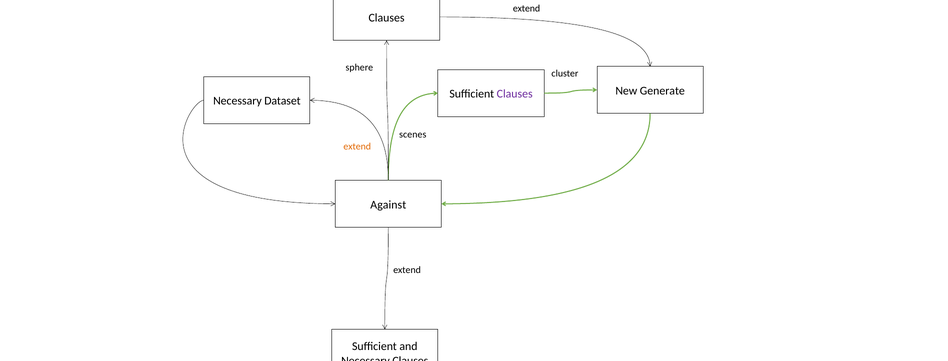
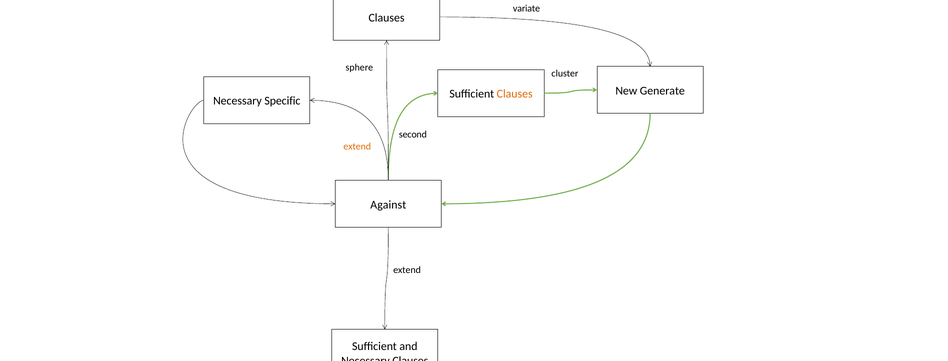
extend: extend -> variate (526, 8)
Clauses colour: purple -> orange (515, 94)
Dataset: Dataset -> Specific (282, 101)
scenes: scenes -> second (413, 134)
